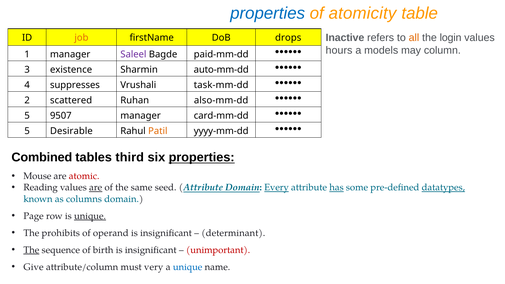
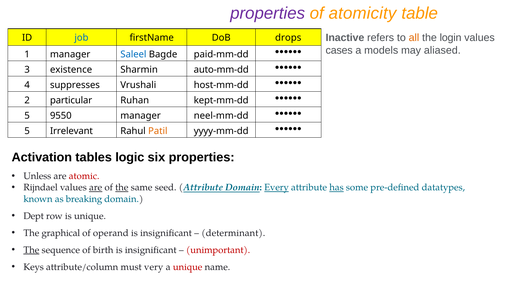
properties colour: blue -> purple (268, 13)
job colour: orange -> blue (81, 38)
hours: hours -> cases (339, 50)
column: column -> aliased (442, 50)
Saleel colour: purple -> blue (133, 54)
task-mm-dd: task-mm-dd -> host-mm-dd (221, 85)
scattered: scattered -> particular (71, 100)
also-mm-dd: also-mm-dd -> kept-mm-dd (221, 100)
9507: 9507 -> 9550 (61, 116)
card-mm-dd: card-mm-dd -> neel-mm-dd (221, 116)
Desirable: Desirable -> Irrelevant (71, 131)
Combined: Combined -> Activation (42, 157)
third: third -> logic (130, 157)
properties underline: present -> none (202, 157)
Mouse: Mouse -> Unless (37, 176)
Reading: Reading -> Rijndael (41, 188)
the underline: none -> present (122, 188)
datatypes underline: present -> none (443, 188)
columns: columns -> breaking (84, 199)
Page: Page -> Dept (34, 216)
unique underline: present -> none (90, 216)
prohibits: prohibits -> graphical (61, 233)
Give: Give -> Keys (34, 267)
unique colour: blue -> red (188, 267)
